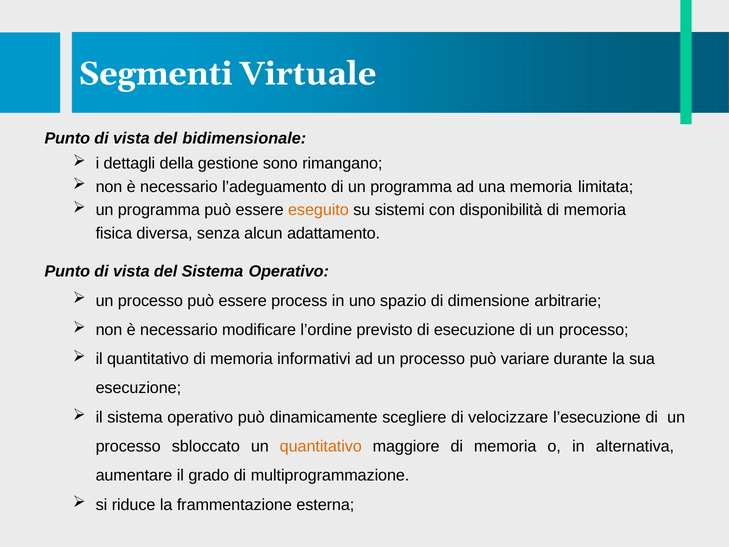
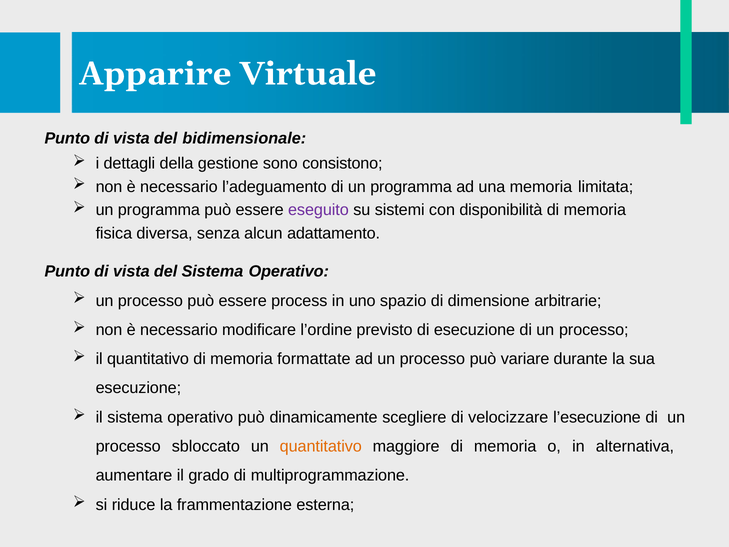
Segmenti: Segmenti -> Apparire (155, 74)
rimangano: rimangano -> consistono (342, 163)
eseguito colour: orange -> purple (318, 210)
informativi: informativi -> formattate (314, 359)
